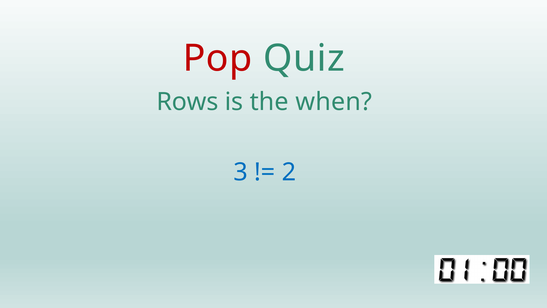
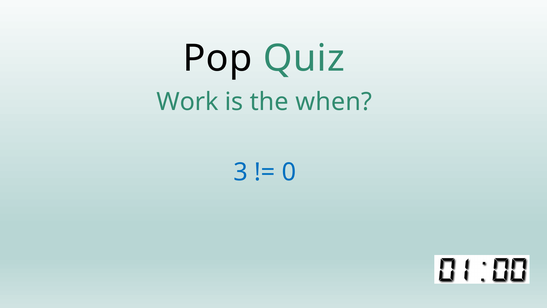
Pop colour: red -> black (217, 58)
Rows: Rows -> Work (187, 102)
2: 2 -> 0 (289, 172)
